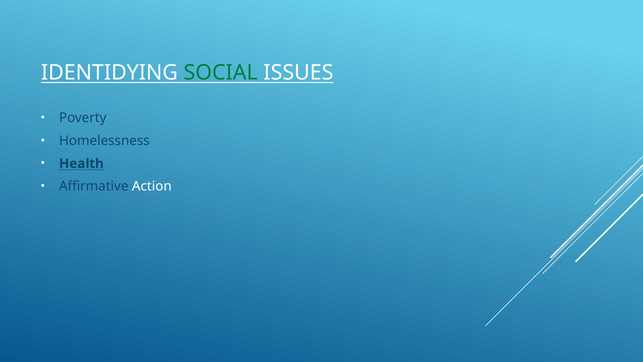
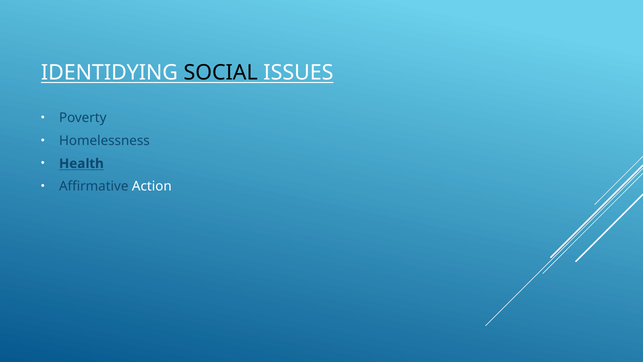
SOCIAL colour: green -> black (221, 73)
